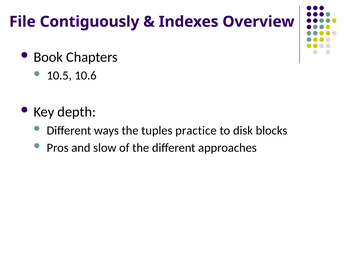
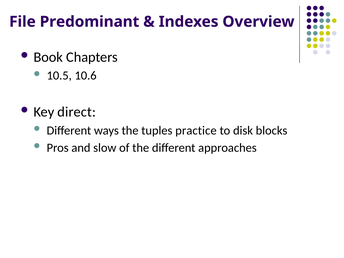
Contiguously: Contiguously -> Predominant (90, 22)
depth: depth -> direct (77, 112)
